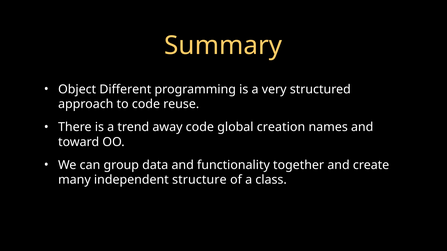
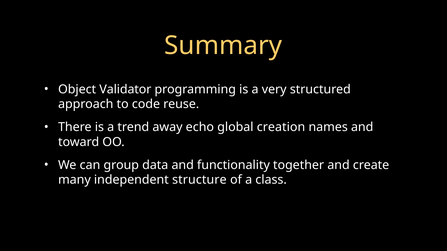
Different: Different -> Validator (125, 89)
away code: code -> echo (200, 127)
